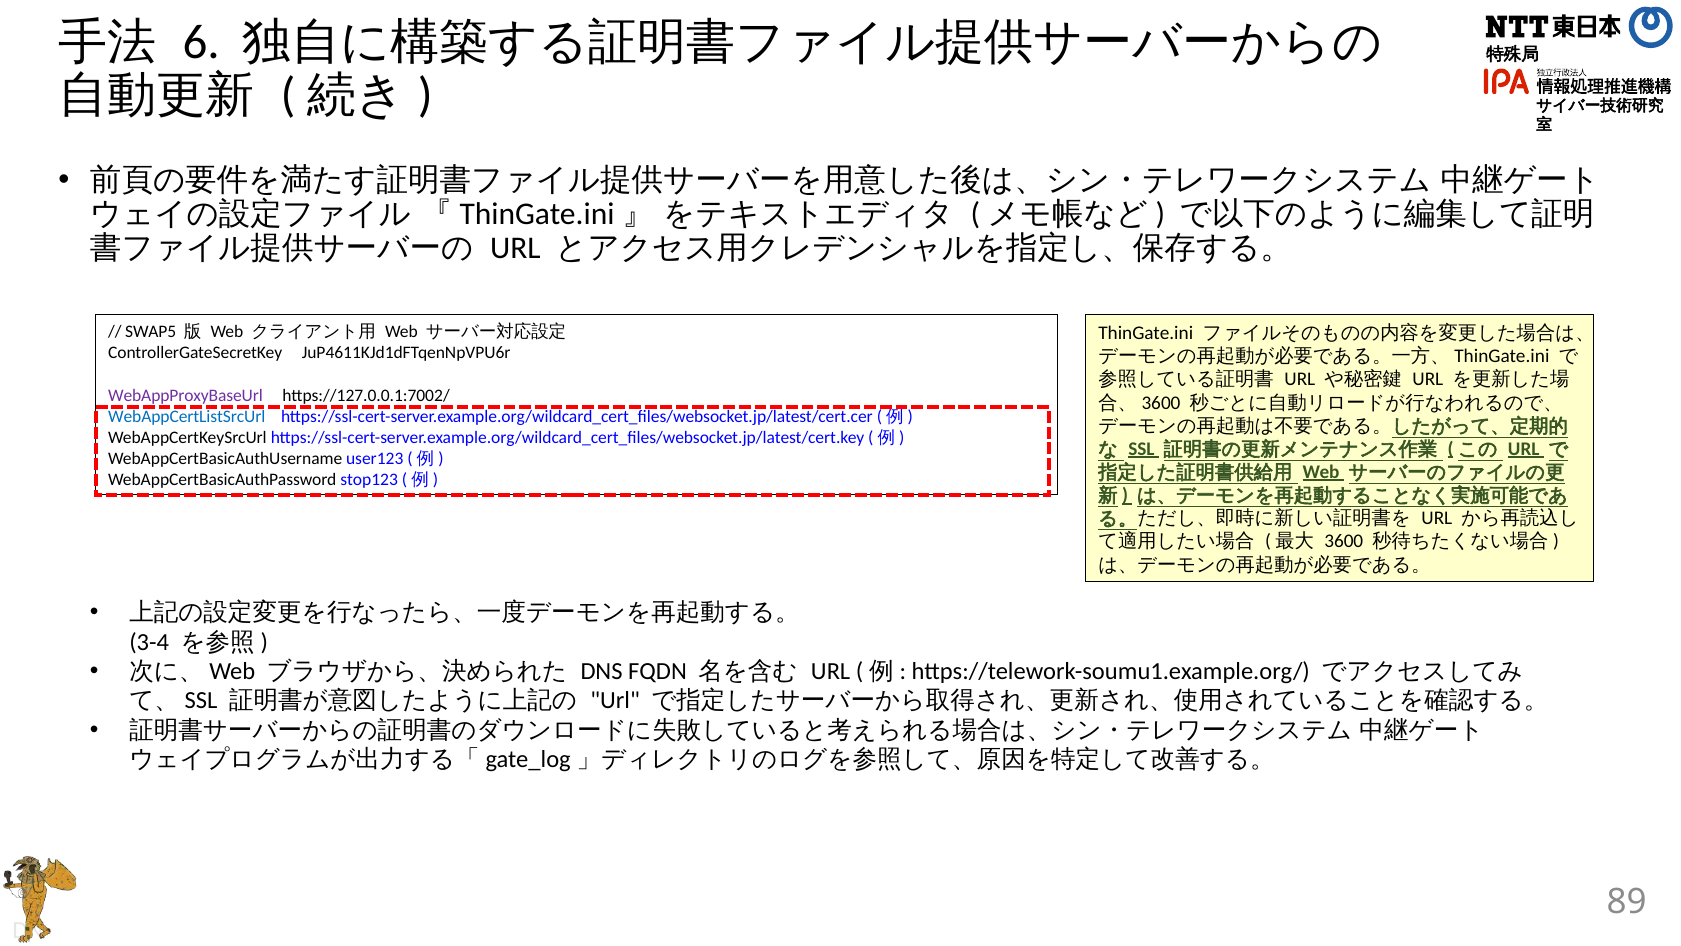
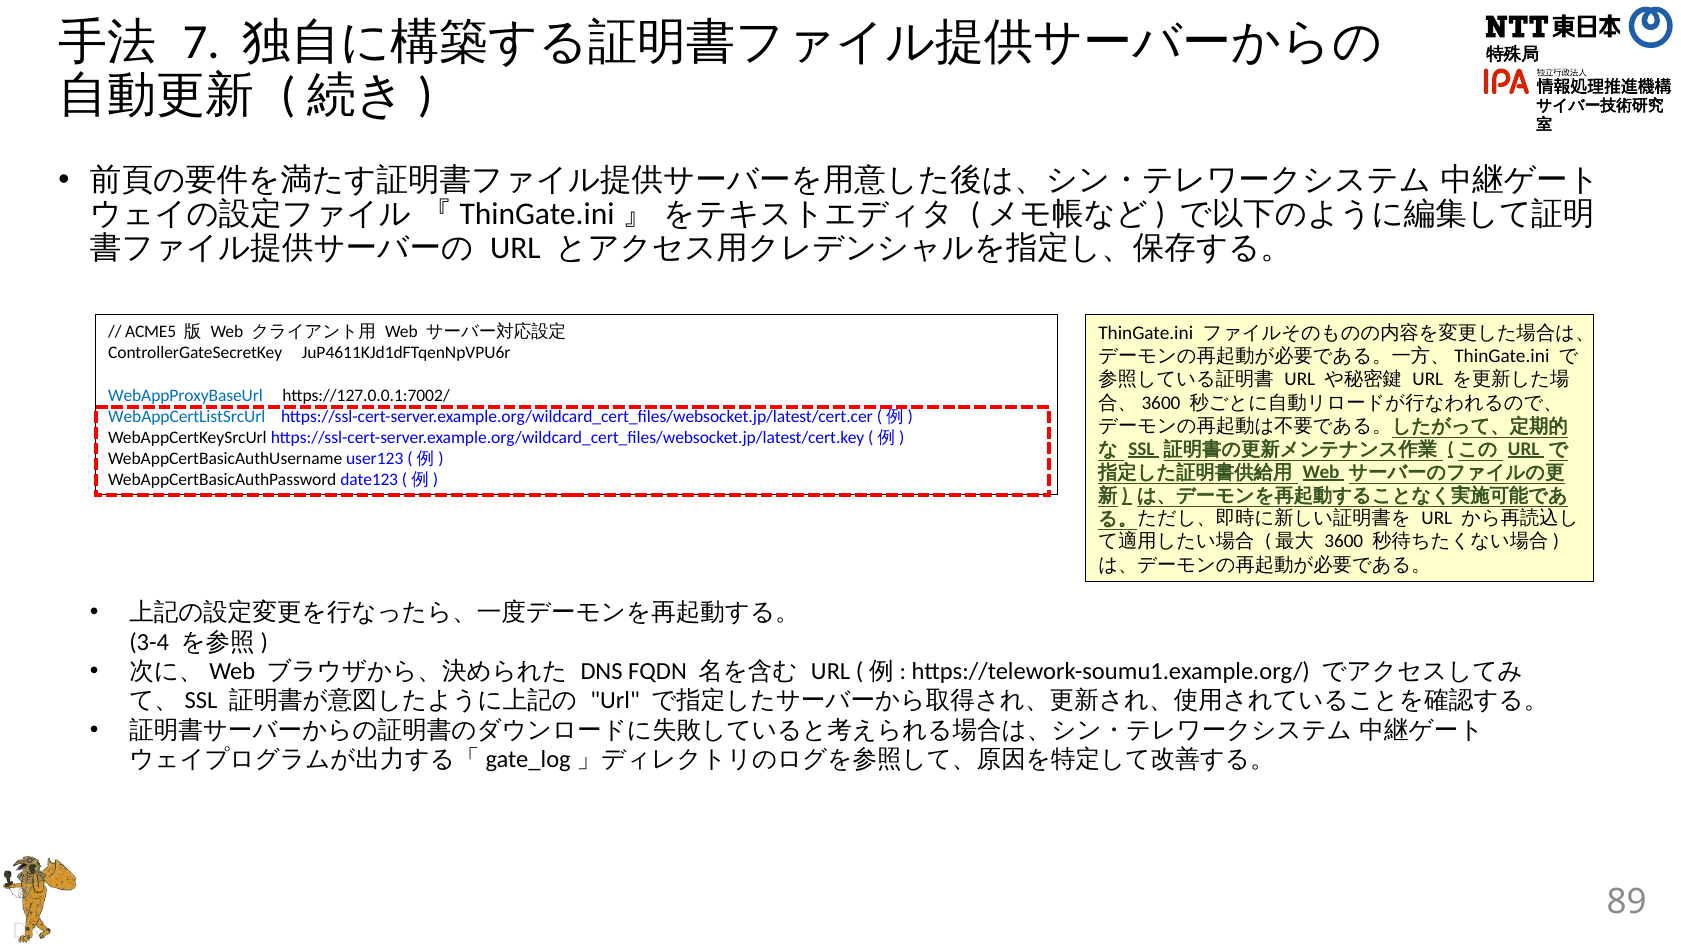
6: 6 -> 7 (201, 42)
SWAP5: SWAP5 -> ACME5 (151, 332)
WebAppProxyBaseUrl colour: purple -> blue (185, 395)
stop123: stop123 -> date123 (369, 479)
